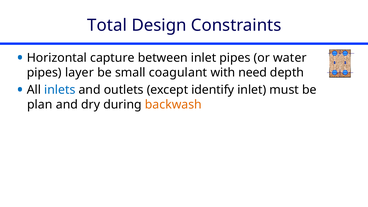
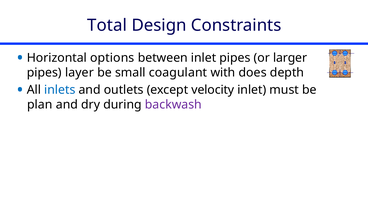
capture: capture -> options (112, 58)
water: water -> larger (290, 58)
need: need -> does (253, 73)
identify: identify -> velocity (213, 90)
backwash colour: orange -> purple (173, 105)
